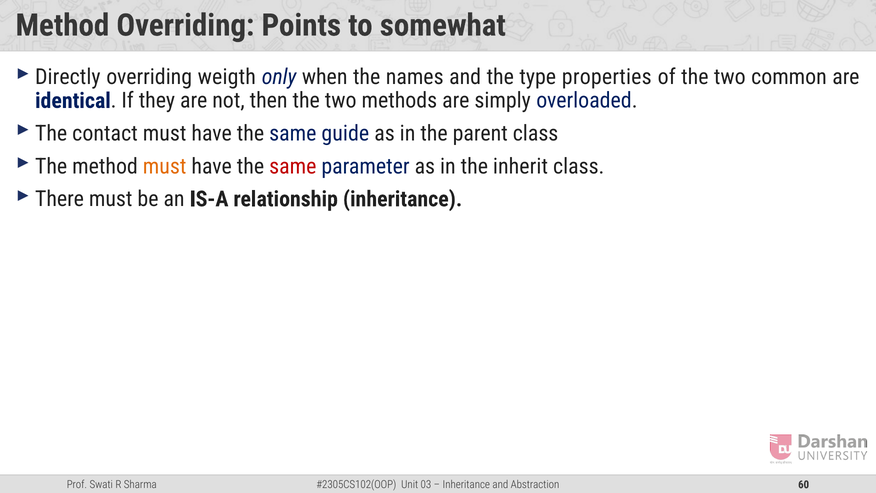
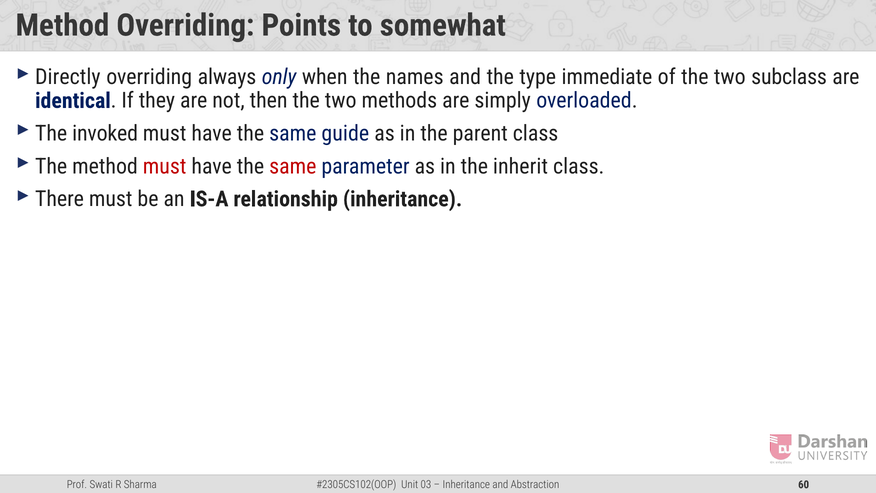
weigth: weigth -> always (227, 77)
properties: properties -> immediate (607, 77)
common: common -> subclass (789, 77)
contact: contact -> invoked (105, 133)
must colour: orange -> red (165, 166)
